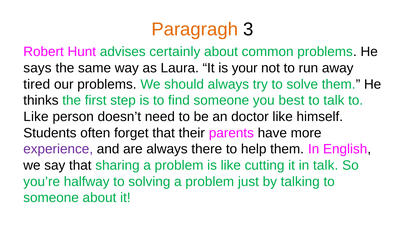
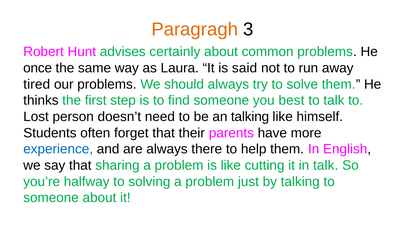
says: says -> once (38, 68)
your: your -> said (245, 68)
Like: Like -> Lost (36, 117)
an doctor: doctor -> talking (250, 117)
experience colour: purple -> blue (58, 149)
